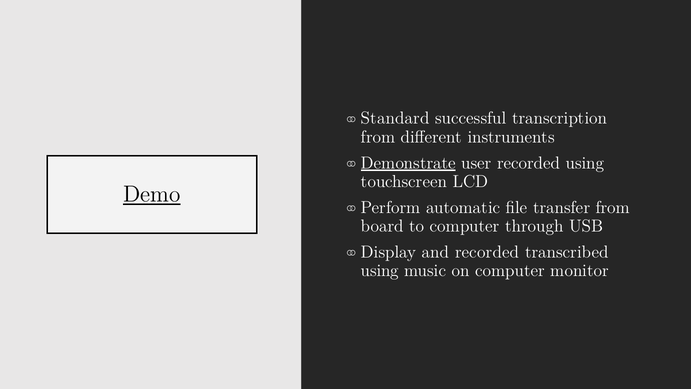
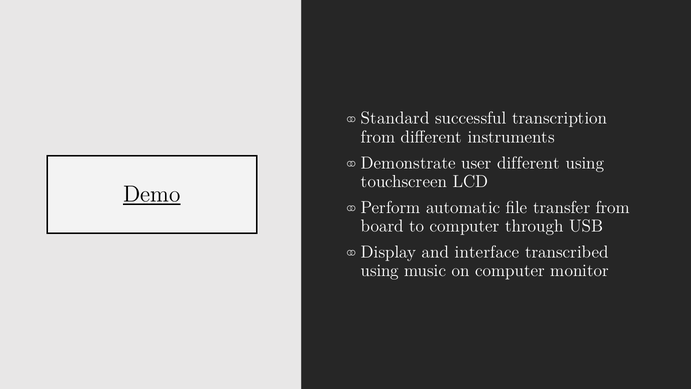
Demonstrate underline: present -> none (408, 163)
user recorded: recorded -> different (529, 163)
and recorded: recorded -> interface (487, 252)
